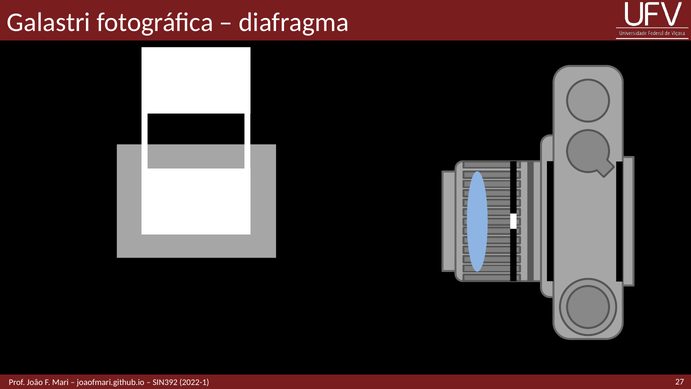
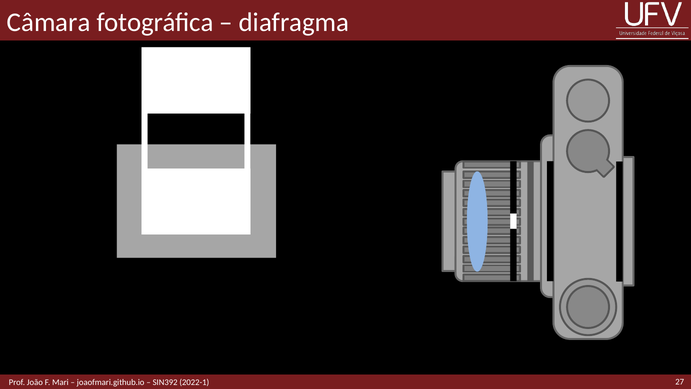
Galastri: Galastri -> Câmara (49, 22)
